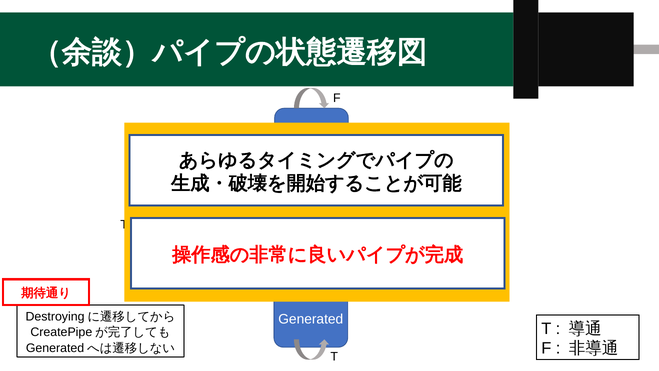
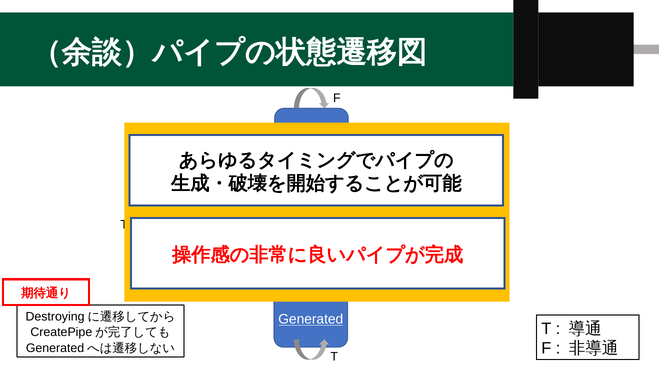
Generated underline: none -> present (311, 319)
